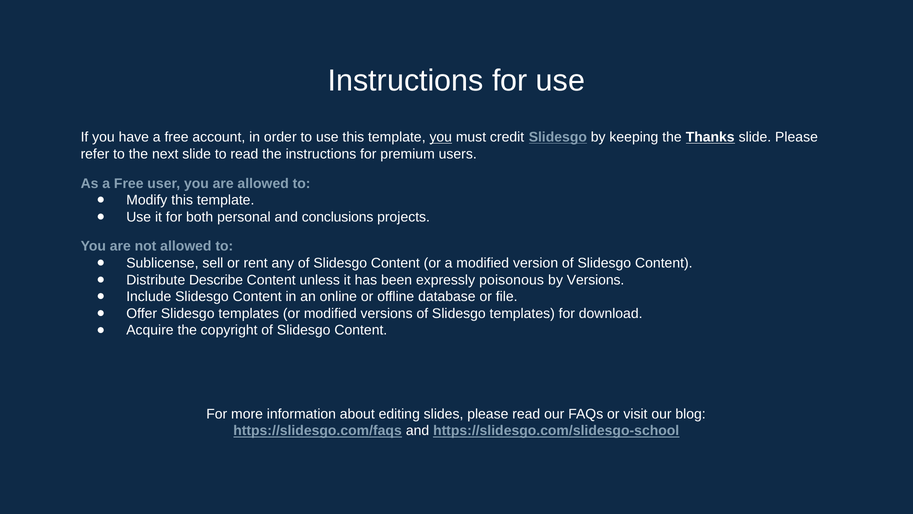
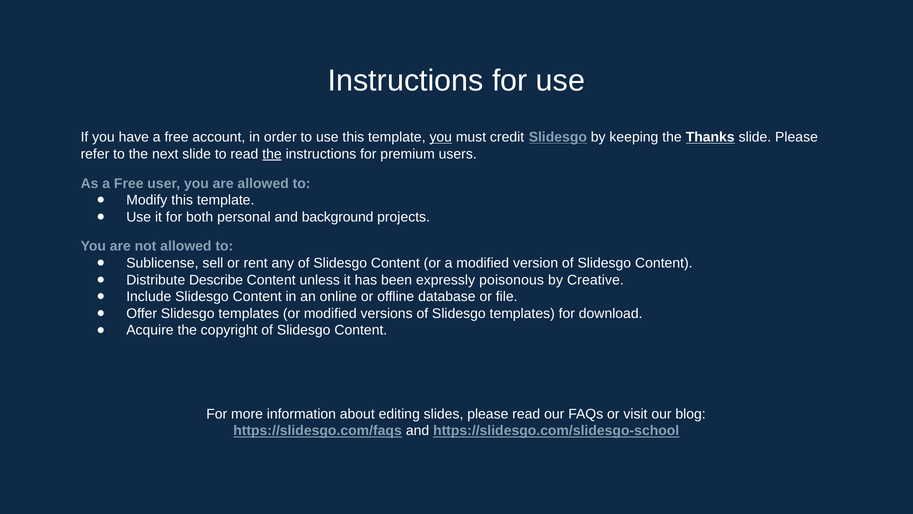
the underline: none -> present (272, 154)
conclusions: conclusions -> background (338, 217)
by Versions: Versions -> Creative (595, 280)
